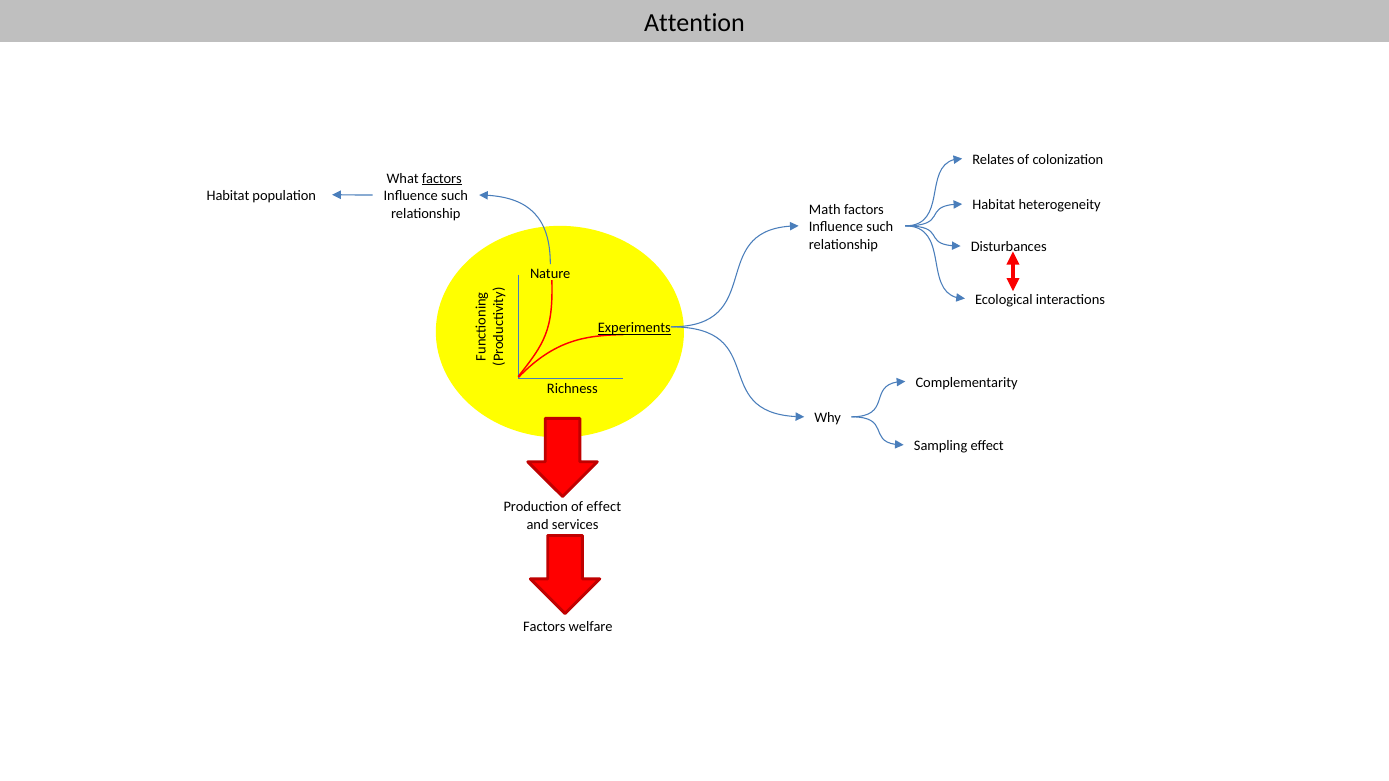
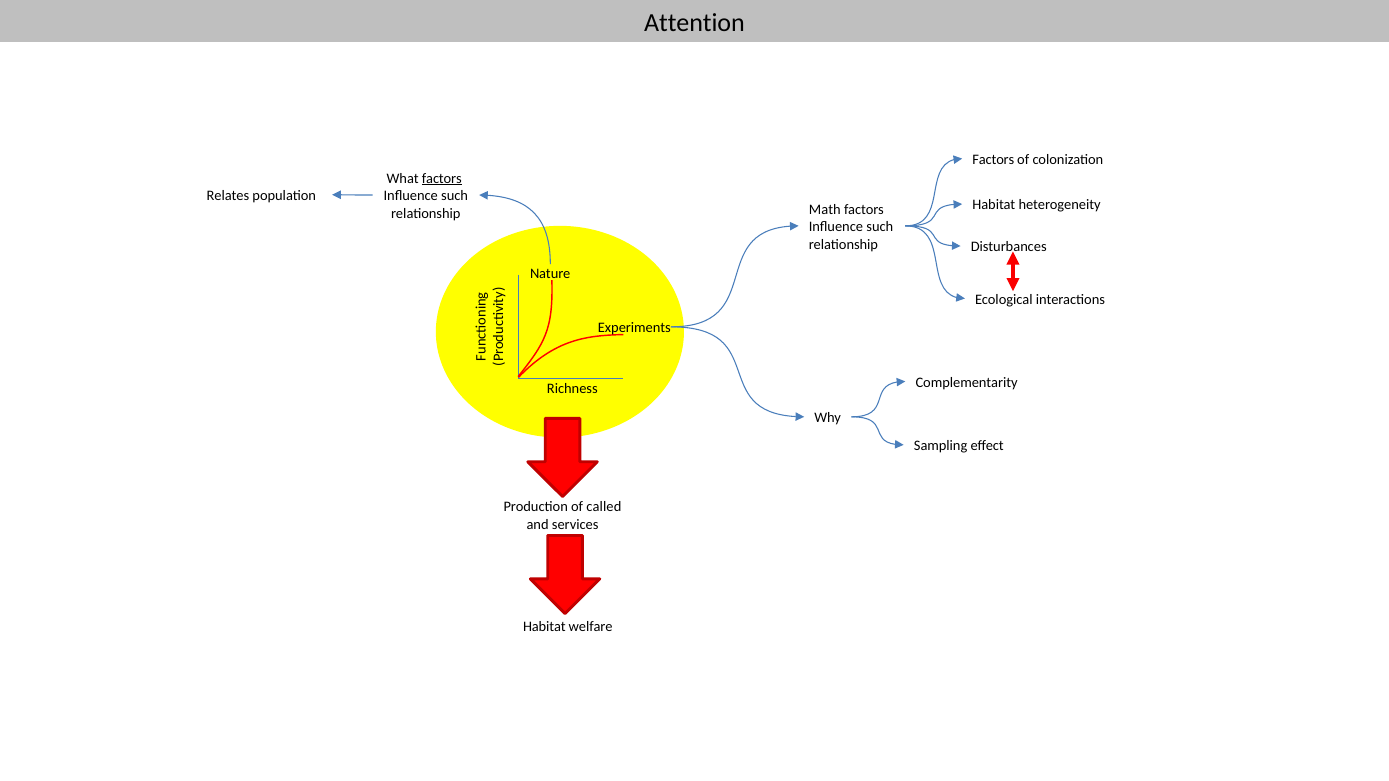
Relates: Relates -> Factors (993, 160)
Habitat: Habitat -> Relates (228, 196)
Experiments underline: present -> none (634, 328)
of effect: effect -> called (604, 507)
Factors: Factors -> Habitat (544, 627)
